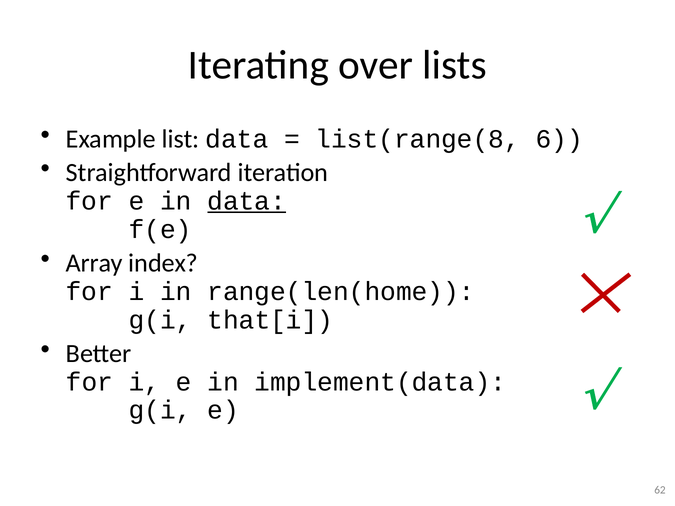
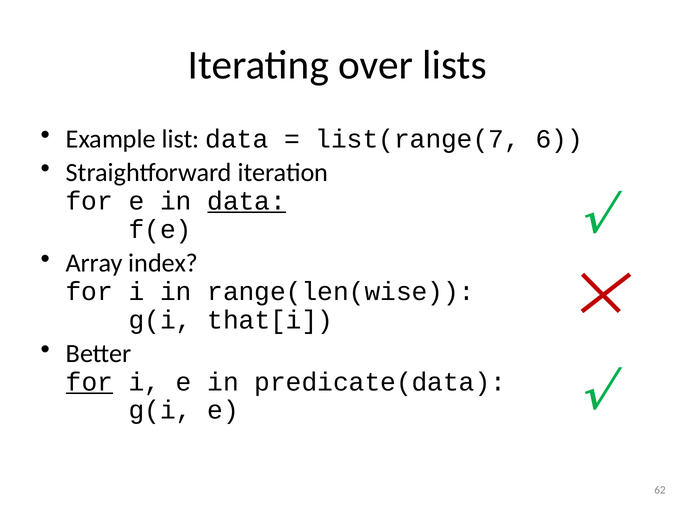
list(range(8: list(range(8 -> list(range(7 (418, 139)
range(len(home: range(len(home -> range(len(wise (341, 292)
for underline: none -> present (89, 382)
implement(data: implement(data -> predicate(data (380, 382)
